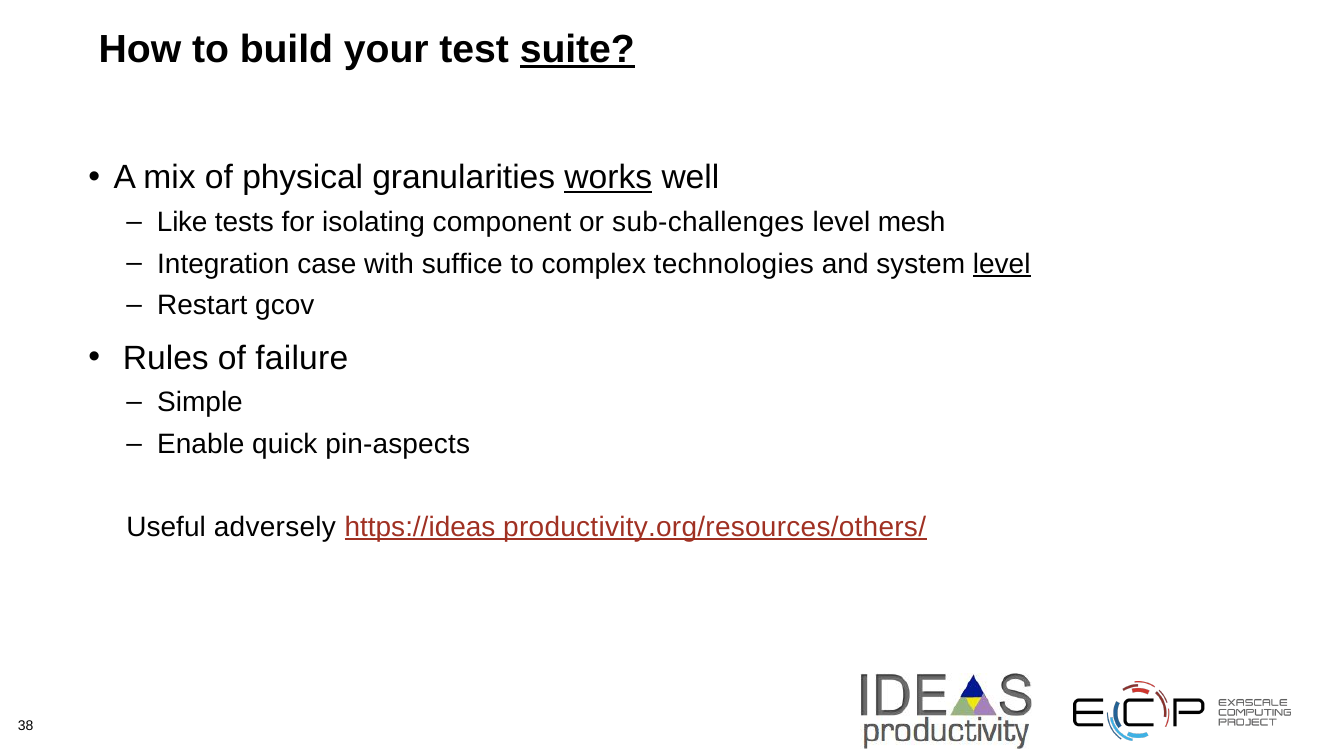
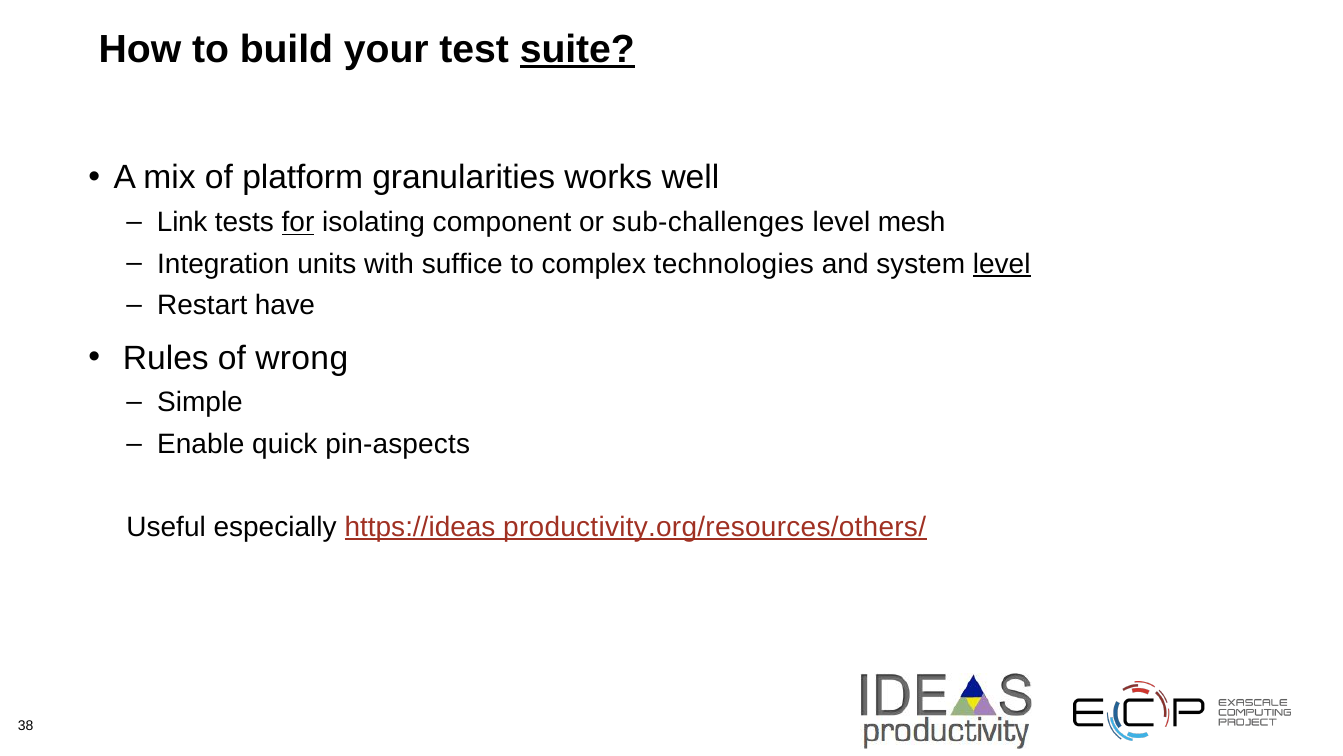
physical: physical -> platform (303, 178)
works underline: present -> none (608, 178)
Like: Like -> Link (182, 222)
for underline: none -> present (298, 222)
case: case -> units (327, 264)
gcov: gcov -> have (285, 305)
failure: failure -> wrong (302, 358)
adversely: adversely -> especially (275, 527)
